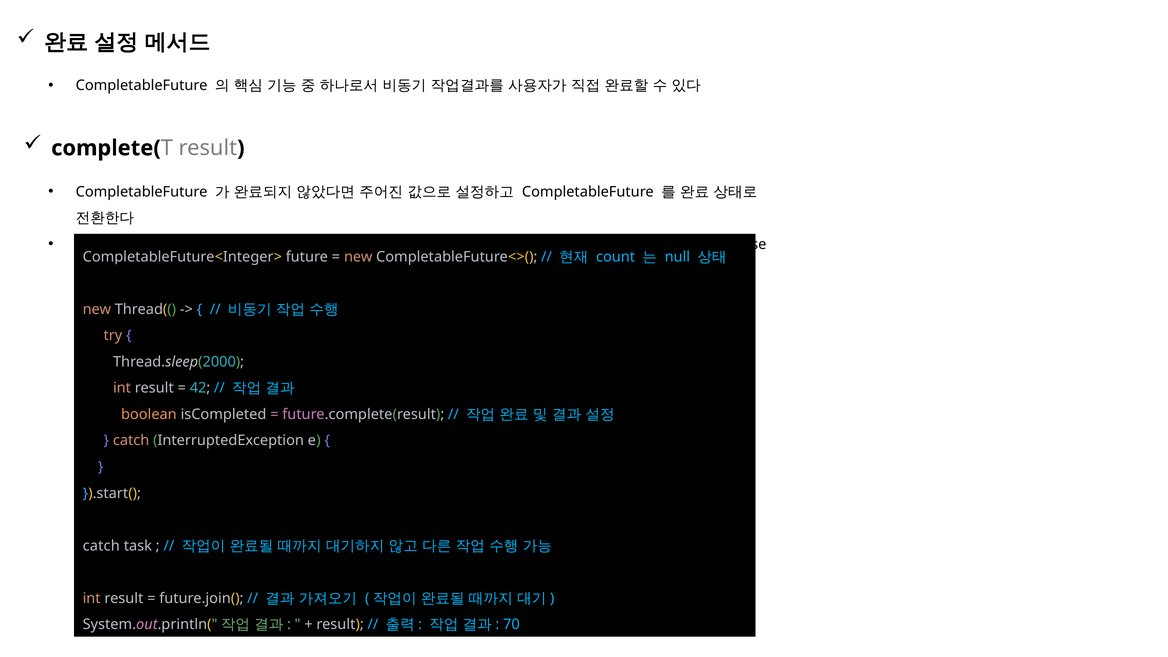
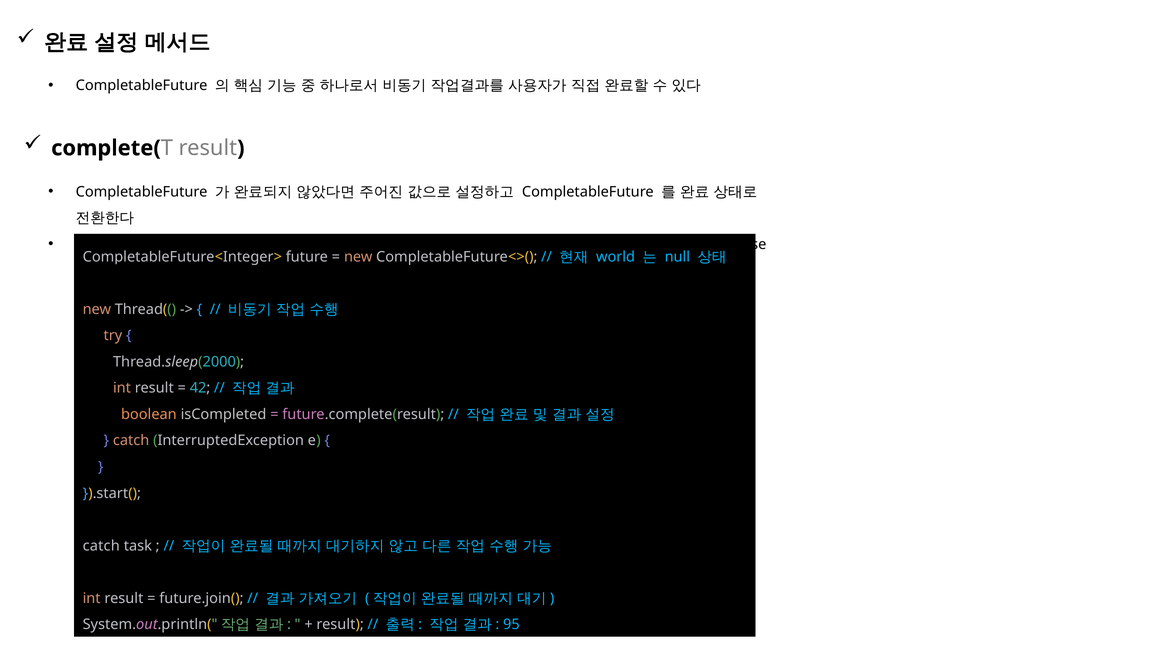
count: count -> world (616, 257)
70: 70 -> 95 (511, 625)
